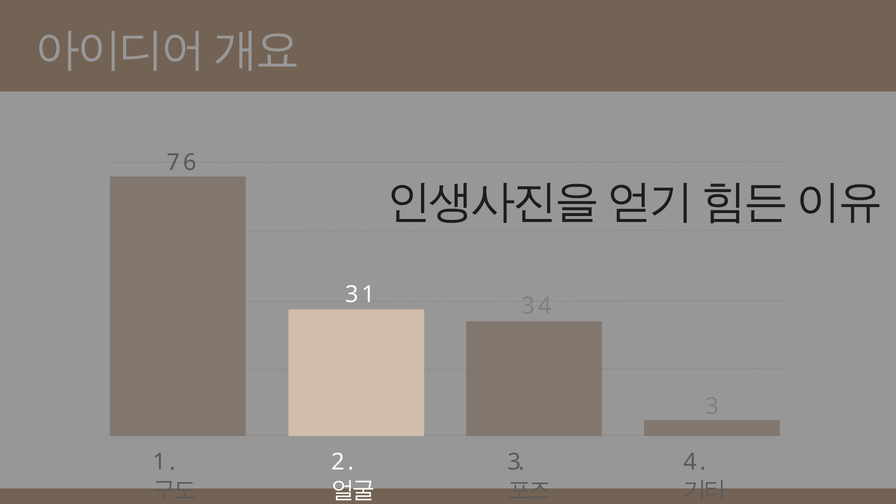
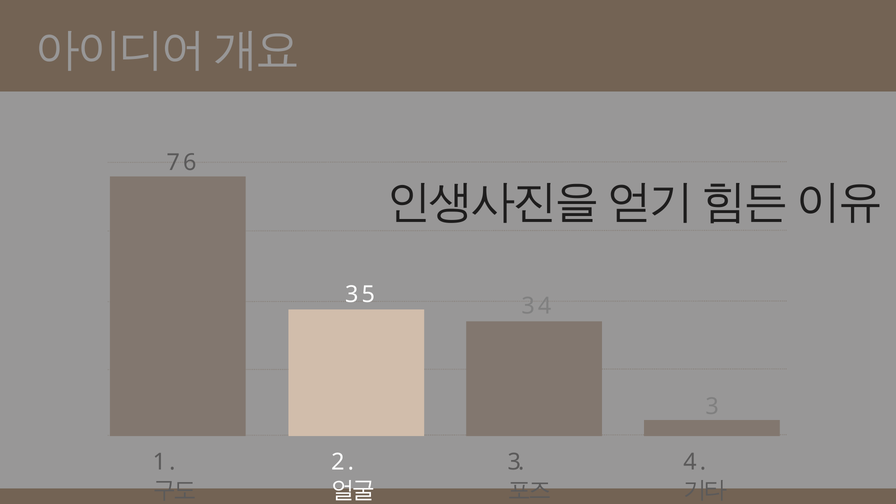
3 1: 1 -> 5 (368, 295)
